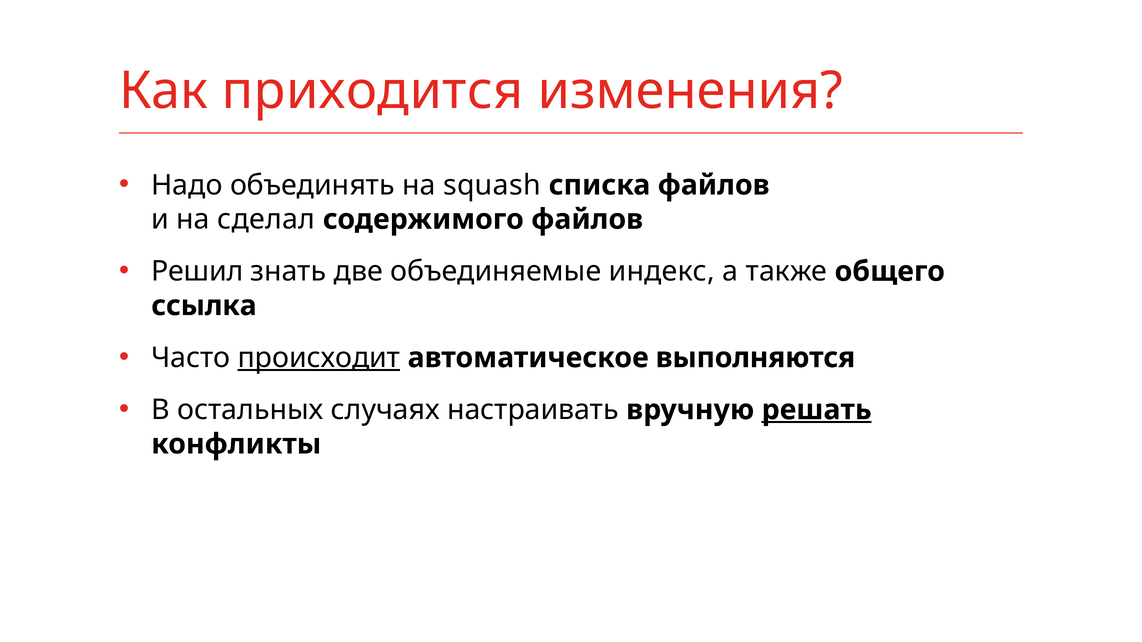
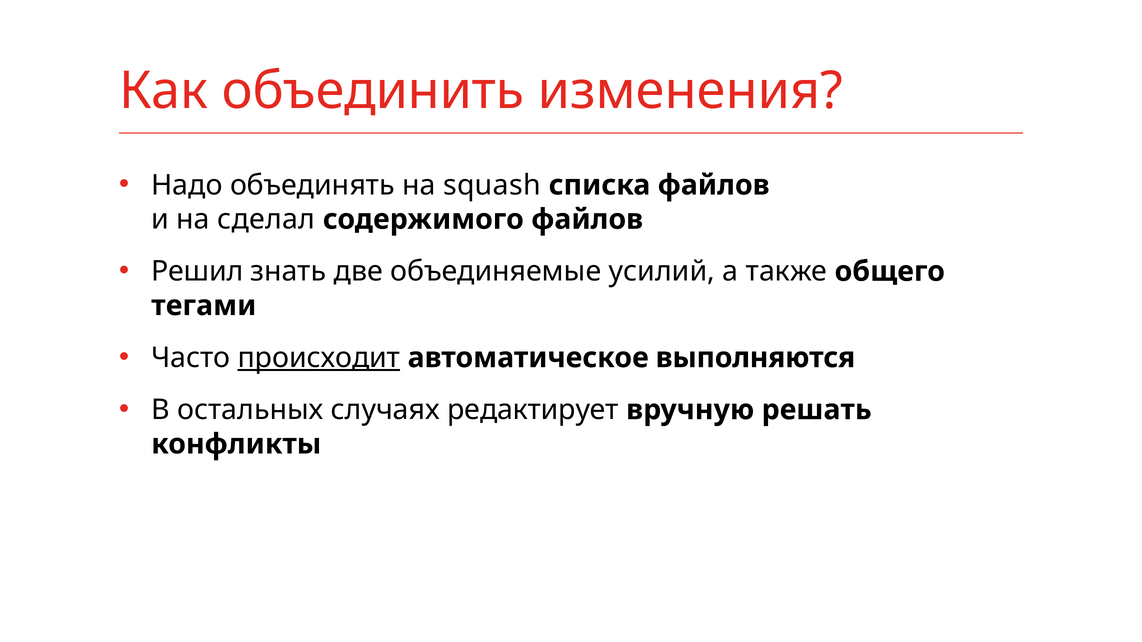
приходится: приходится -> объединить (373, 91)
индекс: индекс -> усилий (662, 272)
ссылка: ссылка -> тегами (204, 306)
настраивать: настраивать -> редактирует (533, 410)
решать underline: present -> none (817, 410)
